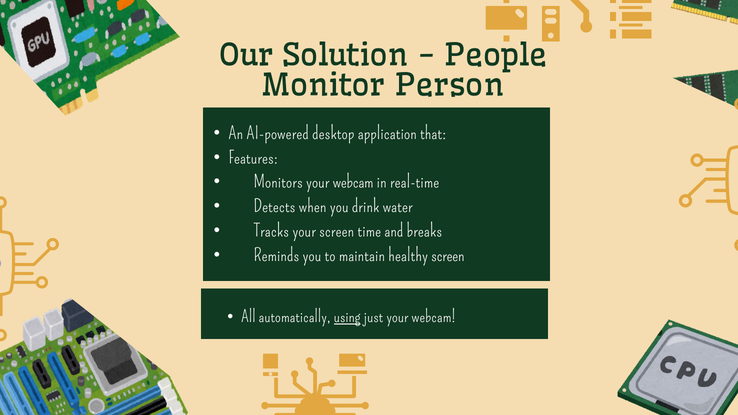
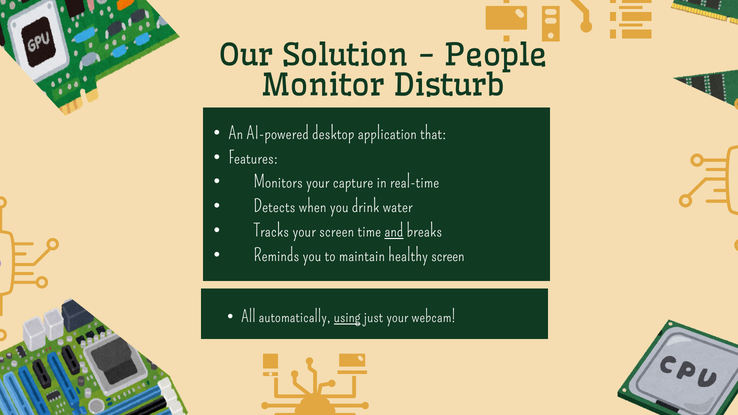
Person: Person -> Disturb (450, 86)
webcam: webcam -> capture (353, 182)
and underline: none -> present (394, 231)
